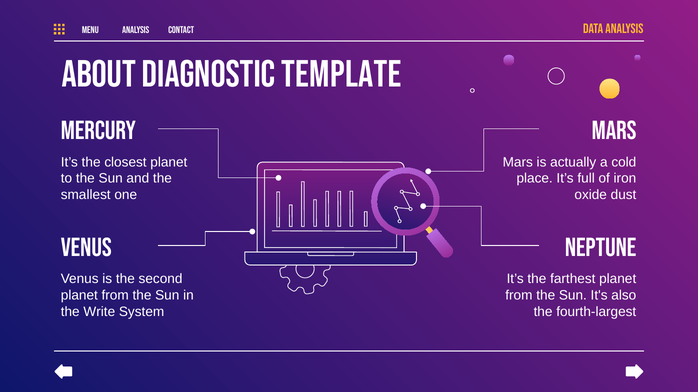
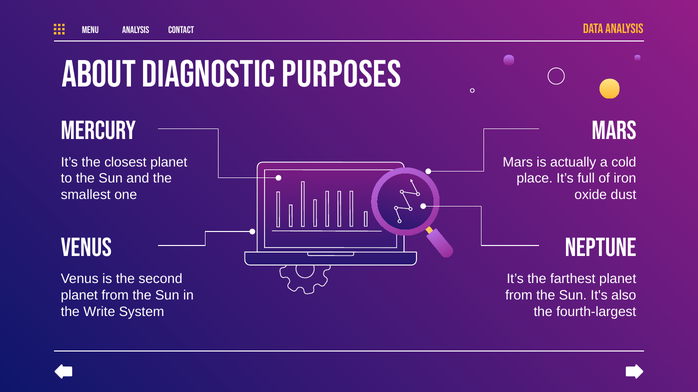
TEMPLATE: TEMPLATE -> PURPOSES (341, 75)
